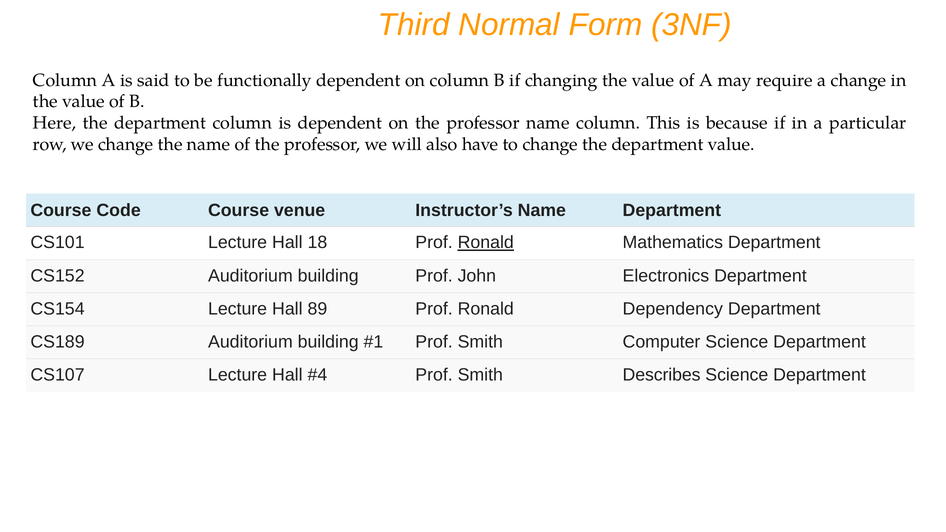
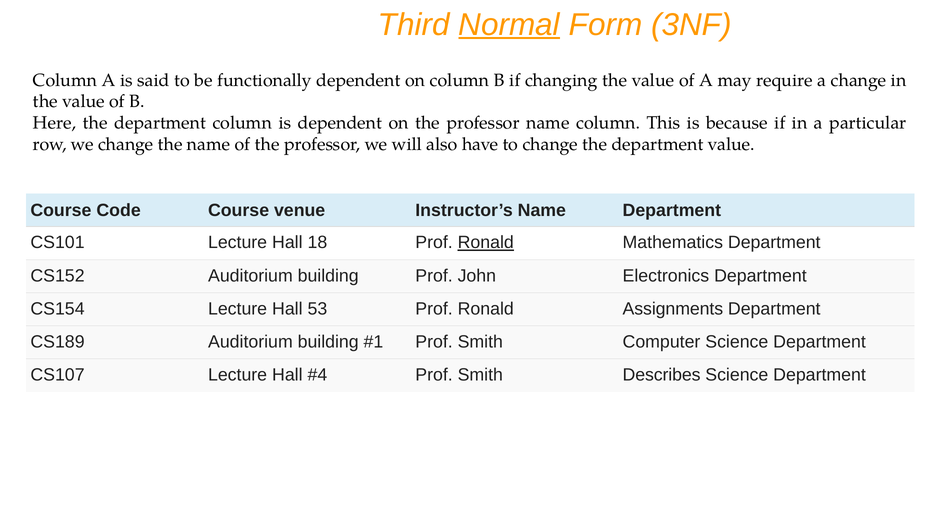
Normal underline: none -> present (509, 25)
89: 89 -> 53 (317, 309)
Dependency: Dependency -> Assignments (673, 309)
